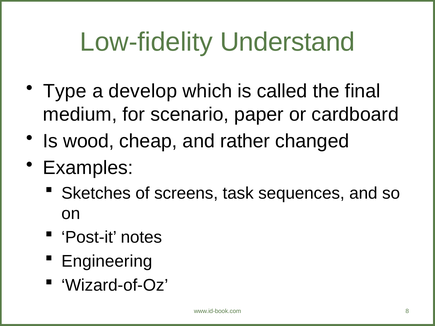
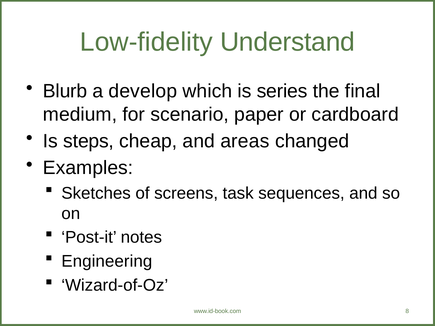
Type: Type -> Blurb (65, 91)
called: called -> series (282, 91)
wood: wood -> steps (89, 141)
rather: rather -> areas (245, 141)
